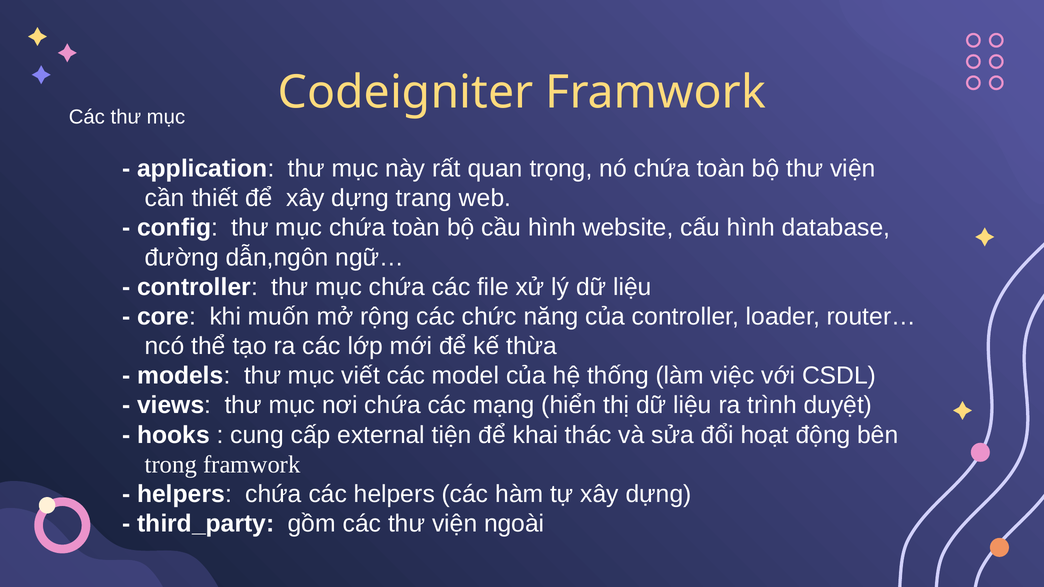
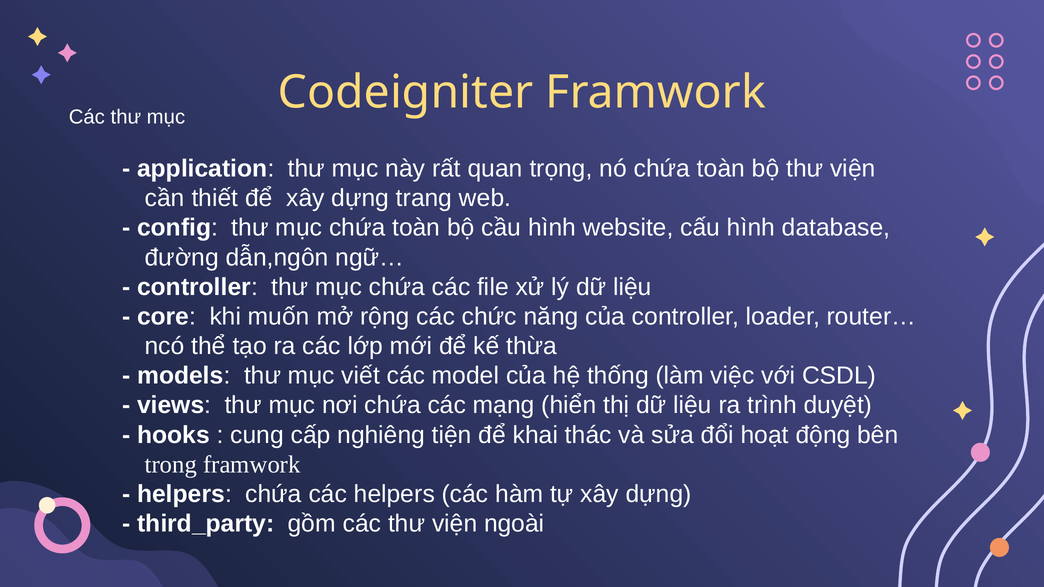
external: external -> nghiêng (381, 435)
